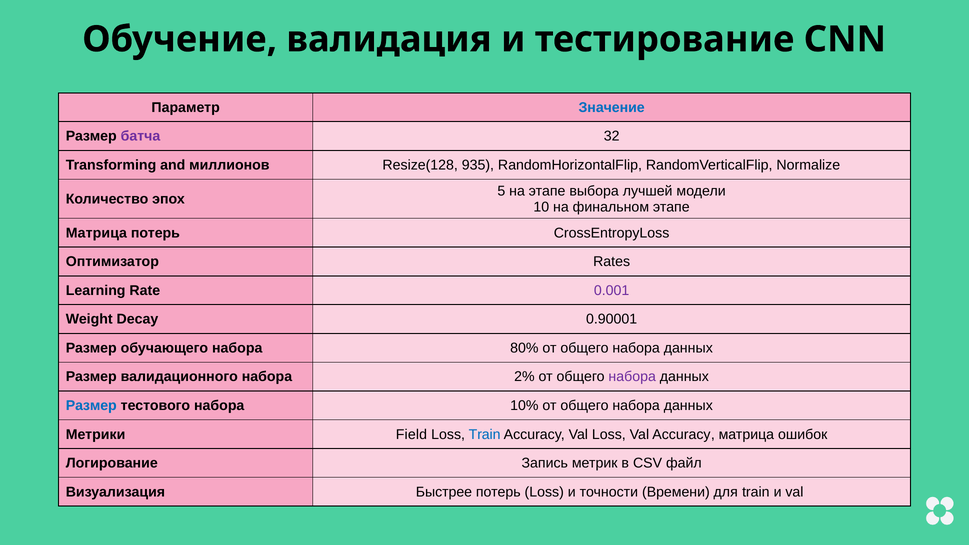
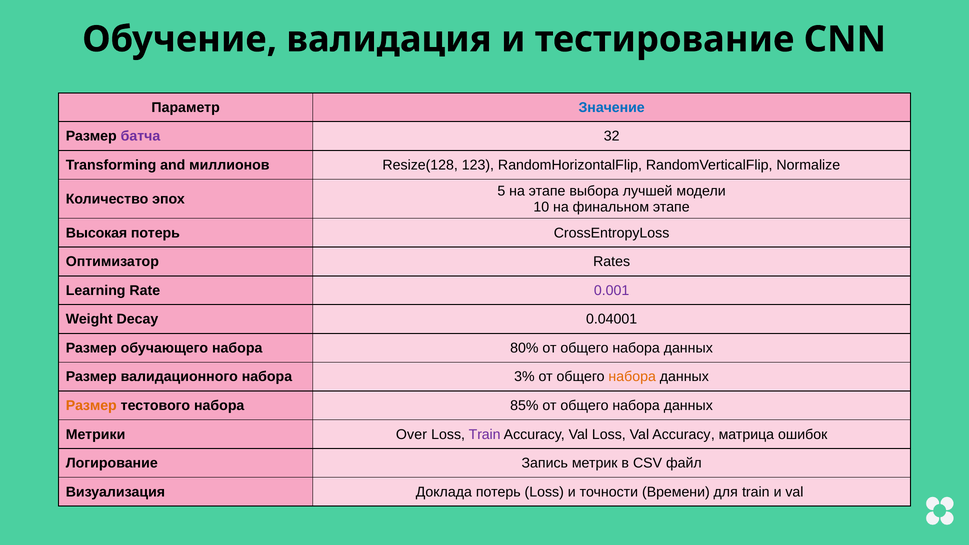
935: 935 -> 123 (478, 165)
Матрица: Матрица -> Высокая (96, 233)
0.90001: 0.90001 -> 0.04001 (612, 319)
2%: 2% -> 3% (524, 377)
набора colour: purple -> orange (632, 377)
Размер colour: blue -> orange (91, 406)
10%: 10% -> 85% (524, 406)
Field: Field -> Over (411, 434)
Train colour: blue -> purple (485, 434)
Быстрее: Быстрее -> Доклада (444, 492)
